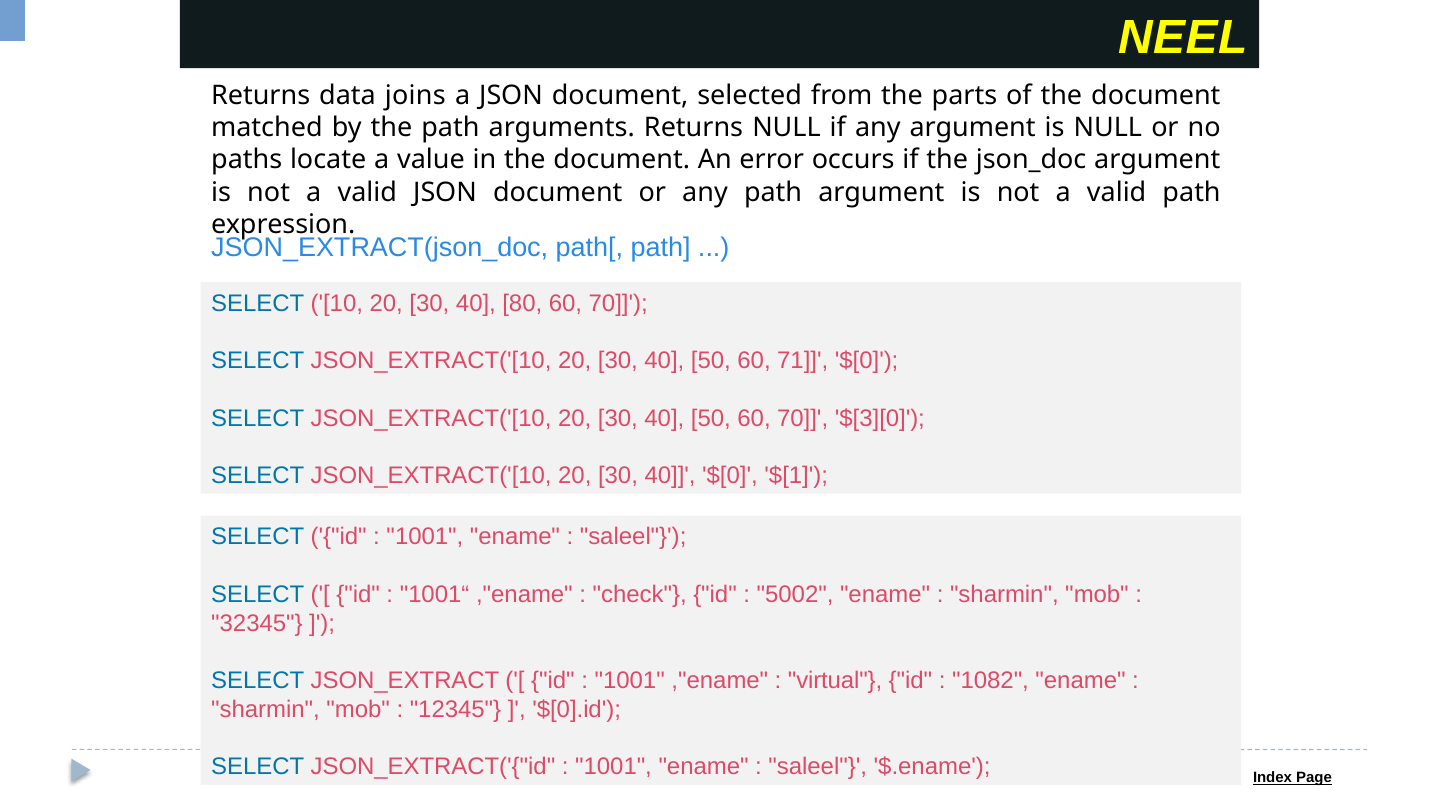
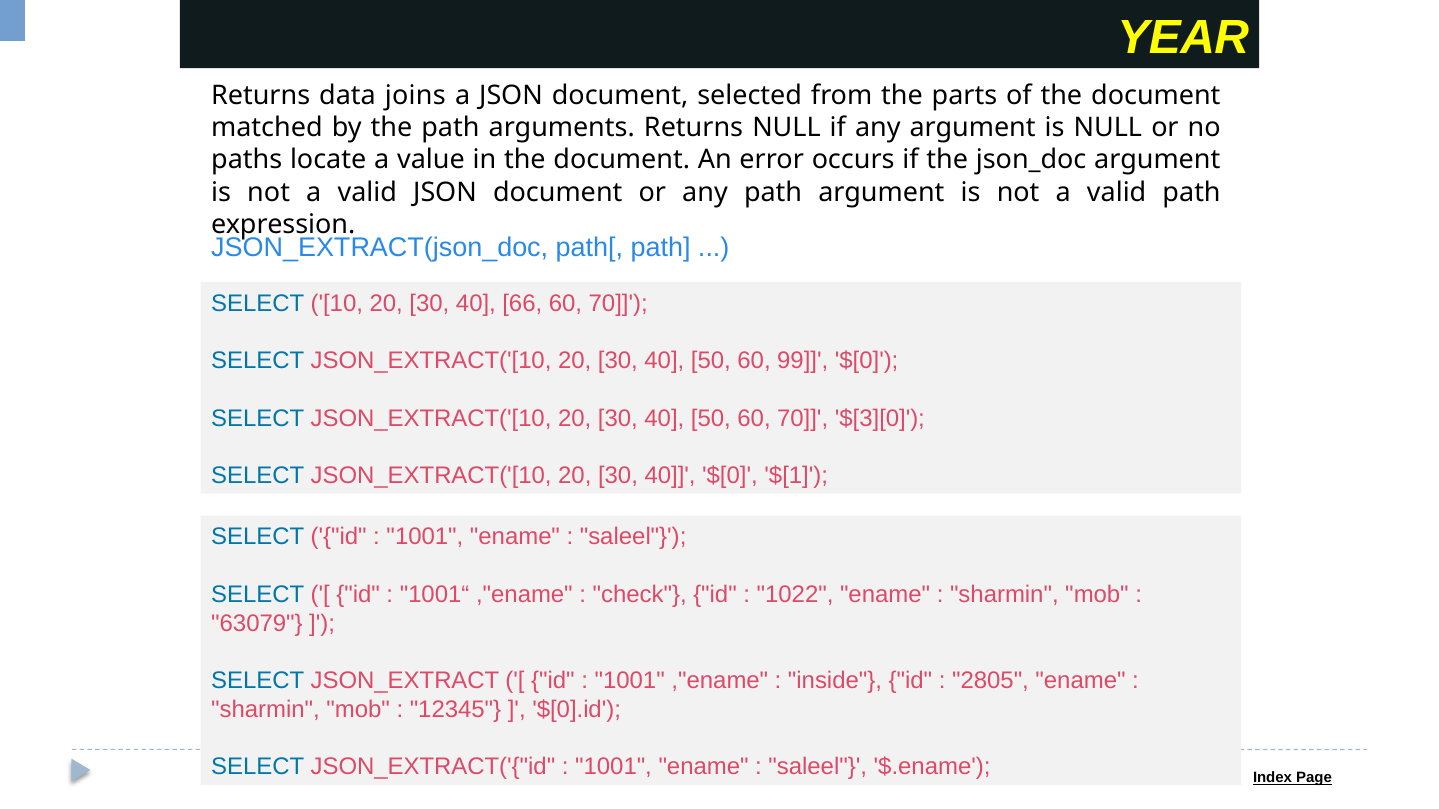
NEEL: NEEL -> YEAR (1183, 37)
80: 80 -> 66 (522, 303)
71: 71 -> 99 (803, 361)
5002: 5002 -> 1022 (795, 595)
32345: 32345 -> 63079 (257, 623)
virtual: virtual -> inside (835, 681)
1082: 1082 -> 2805 (990, 681)
